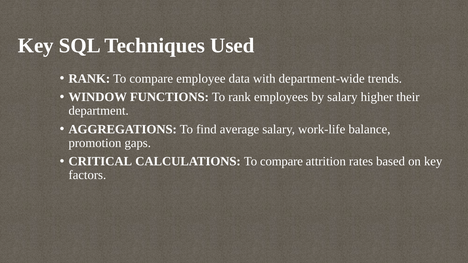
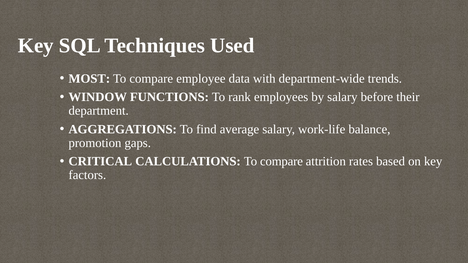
RANK: RANK -> MOST (89, 79)
higher: higher -> before (377, 97)
